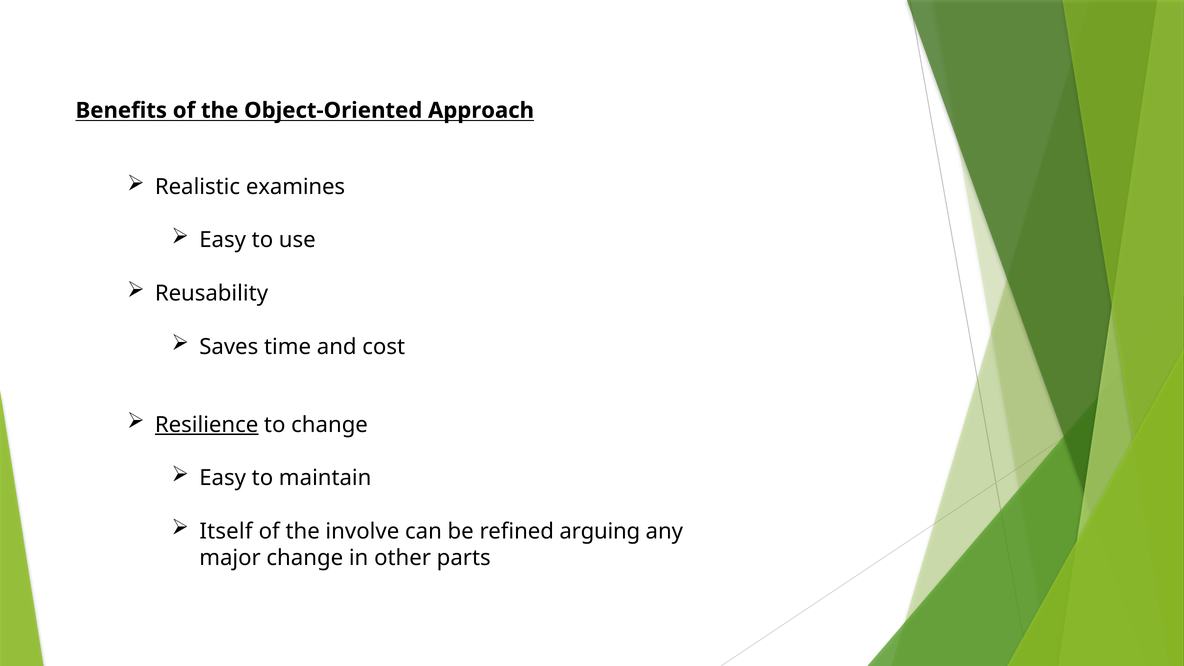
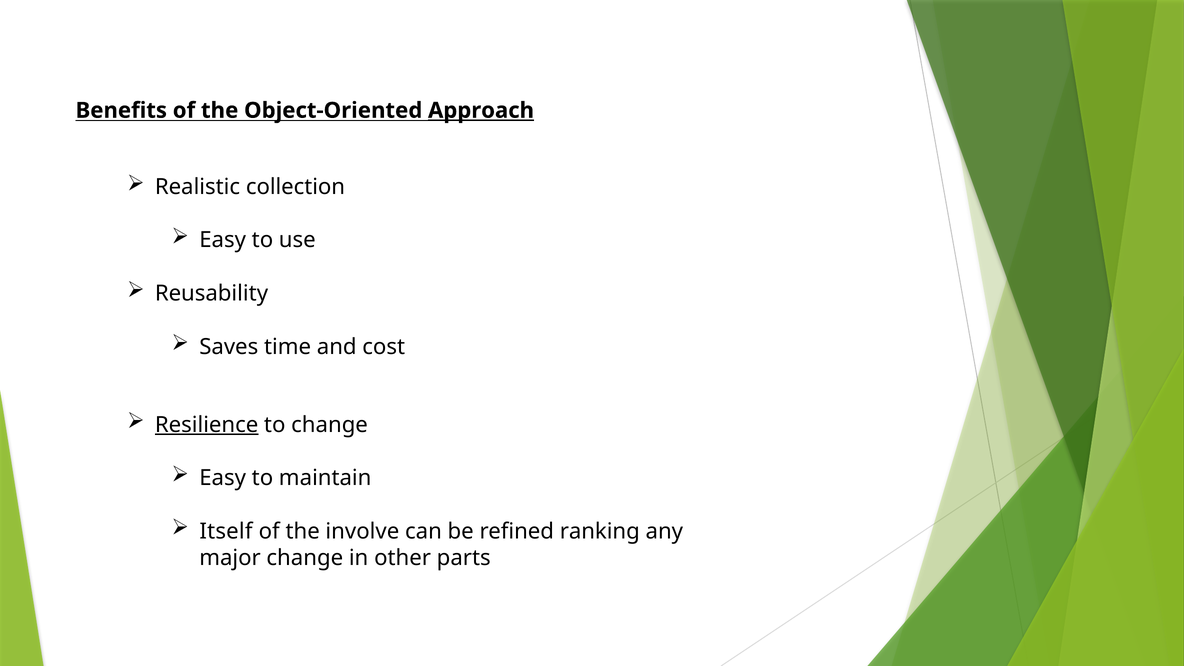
Approach underline: none -> present (481, 110)
examines: examines -> collection (295, 187)
arguing: arguing -> ranking (600, 531)
